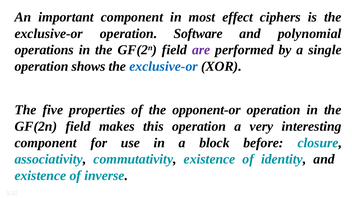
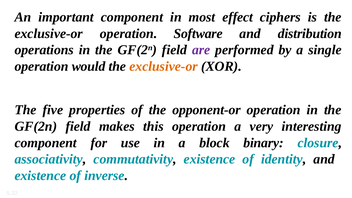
polynomial: polynomial -> distribution (310, 34)
shows: shows -> would (89, 66)
exclusive-or colour: blue -> orange (164, 66)
before: before -> binary (263, 143)
